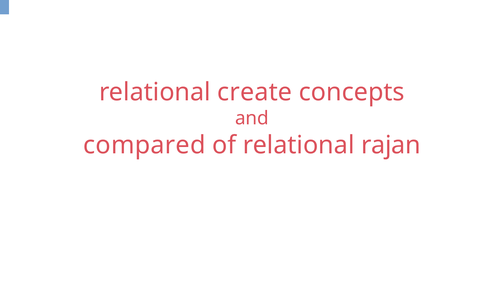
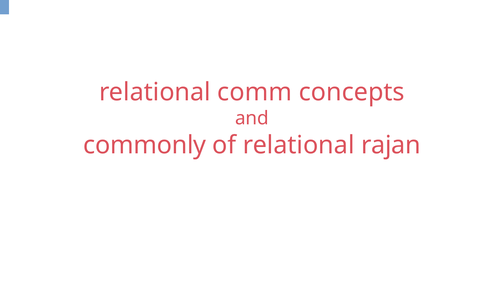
create: create -> comm (255, 92)
compared: compared -> commonly (145, 145)
